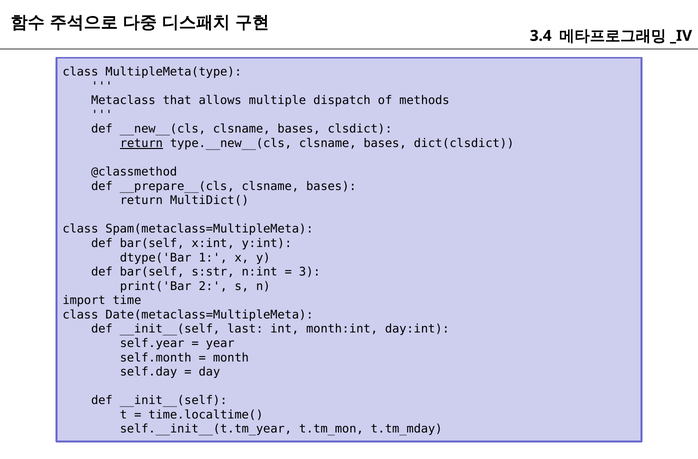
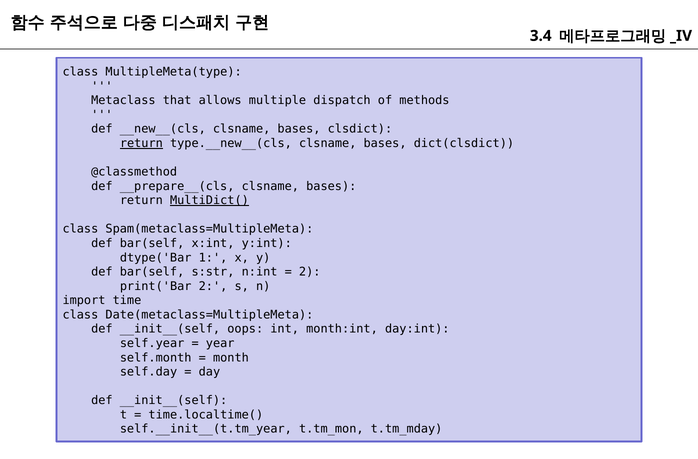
MultiDict( underline: none -> present (209, 200)
3: 3 -> 2 (310, 272)
last: last -> oops (245, 329)
